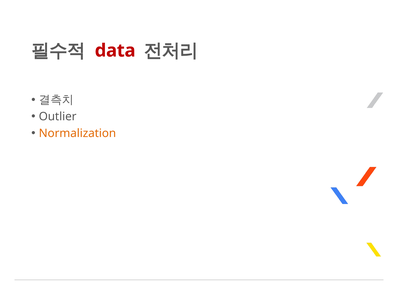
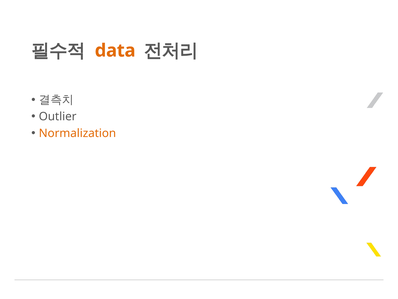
data colour: red -> orange (115, 50)
